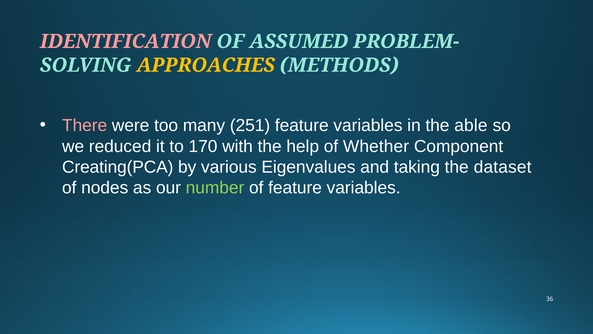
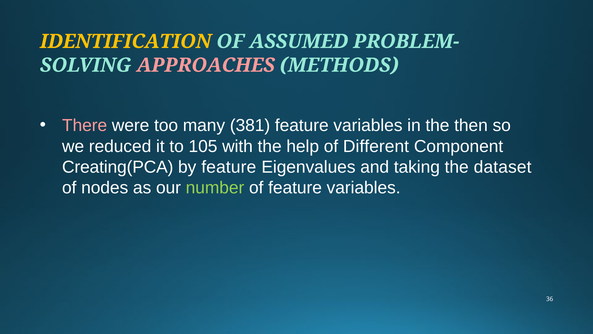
IDENTIFICATION colour: pink -> yellow (126, 41)
APPROACHES colour: yellow -> pink (206, 65)
251: 251 -> 381 (250, 125)
able: able -> then (471, 125)
170: 170 -> 105 (203, 146)
Whether: Whether -> Different (376, 146)
by various: various -> feature (229, 167)
